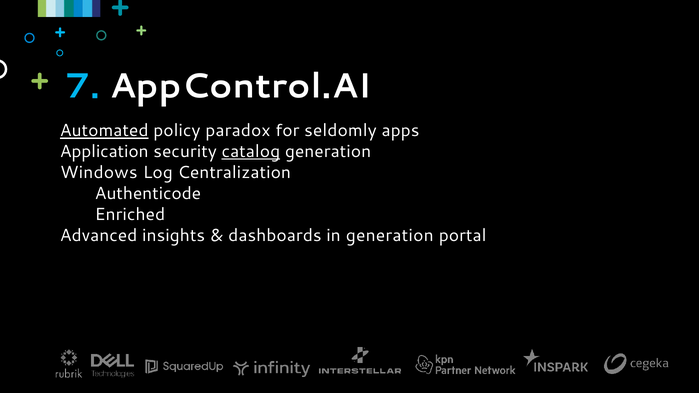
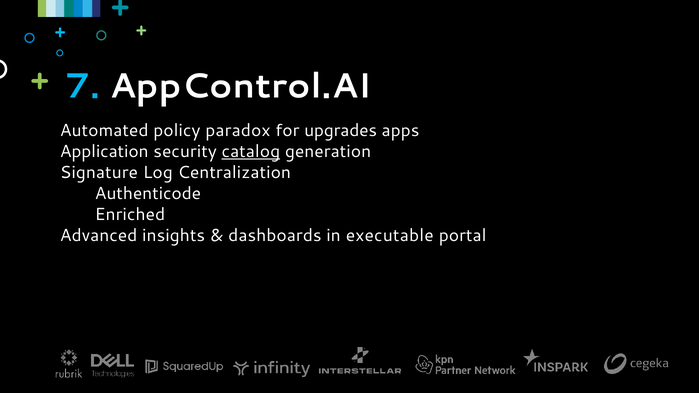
Automated underline: present -> none (104, 131)
seldomly: seldomly -> upgrades (341, 131)
Windows: Windows -> Signature (99, 173)
in generation: generation -> executable (390, 236)
